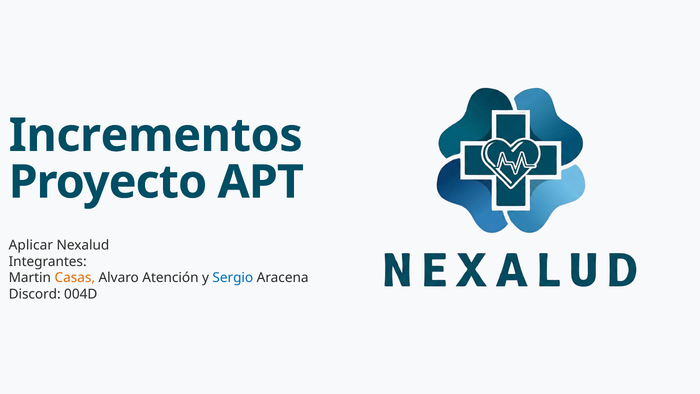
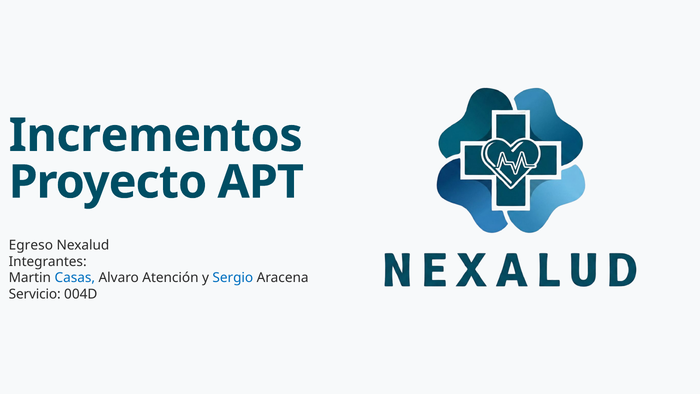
Aplicar: Aplicar -> Egreso (31, 245)
Casas colour: orange -> blue (75, 278)
Discord: Discord -> Servicio (35, 294)
